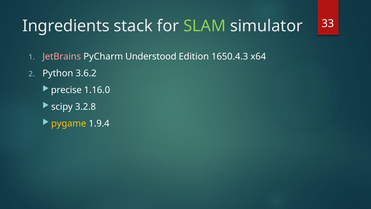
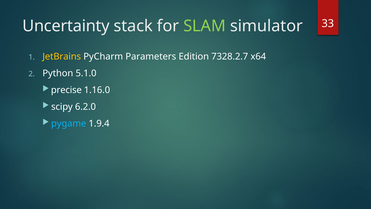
Ingredients: Ingredients -> Uncertainty (66, 26)
JetBrains colour: pink -> yellow (62, 56)
Understood: Understood -> Parameters (151, 56)
1650.4.3: 1650.4.3 -> 7328.2.7 (230, 56)
3.6.2: 3.6.2 -> 5.1.0 (86, 73)
3.2.8: 3.2.8 -> 6.2.0 (85, 107)
pygame colour: yellow -> light blue (69, 123)
